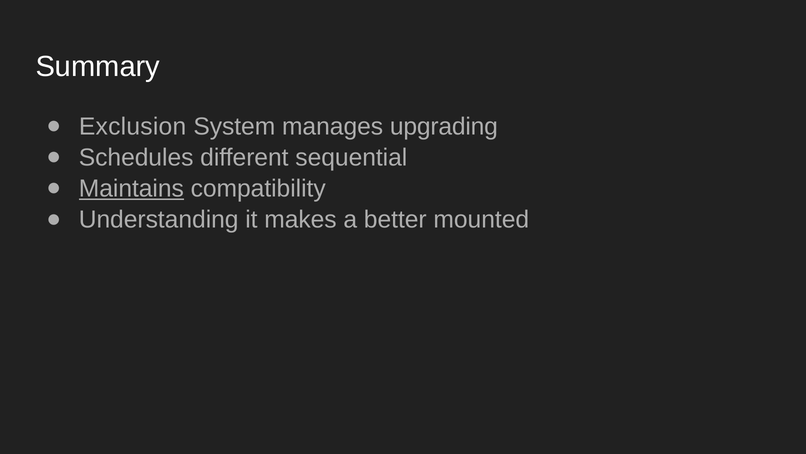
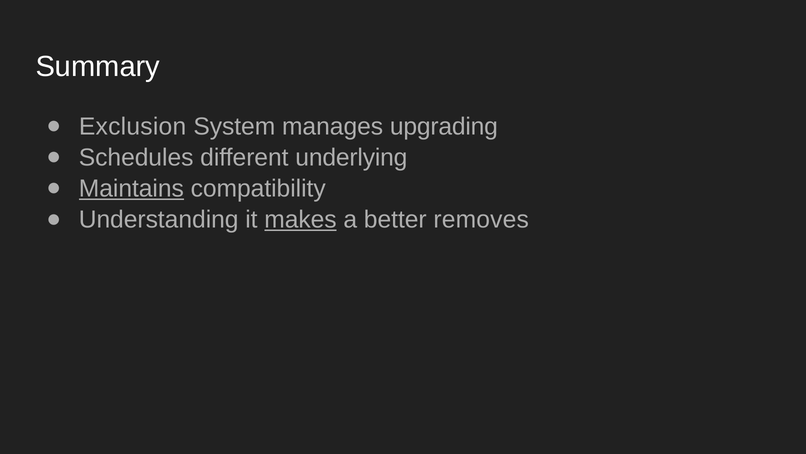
sequential: sequential -> underlying (351, 157)
makes underline: none -> present (301, 219)
mounted: mounted -> removes (481, 219)
